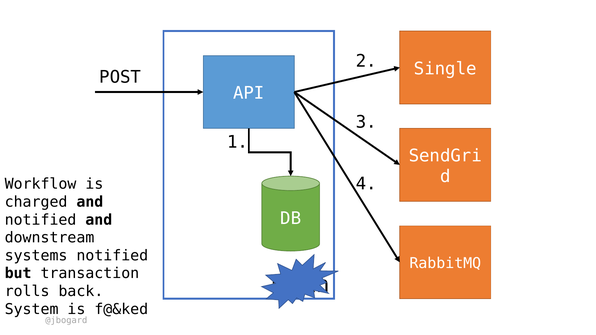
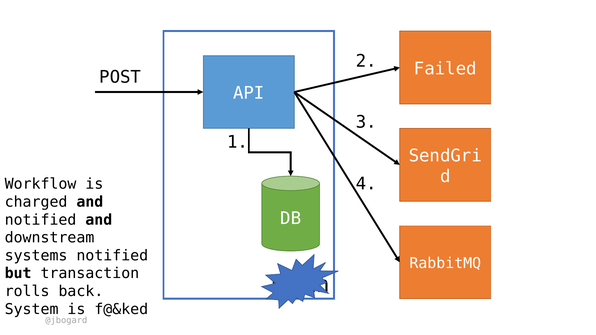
Single: Single -> Failed (445, 69)
